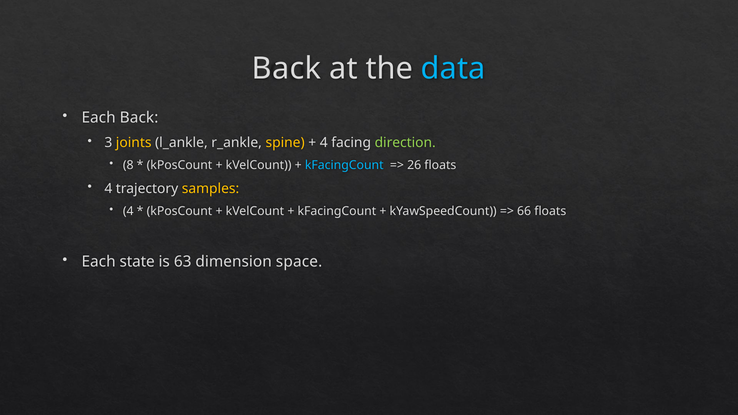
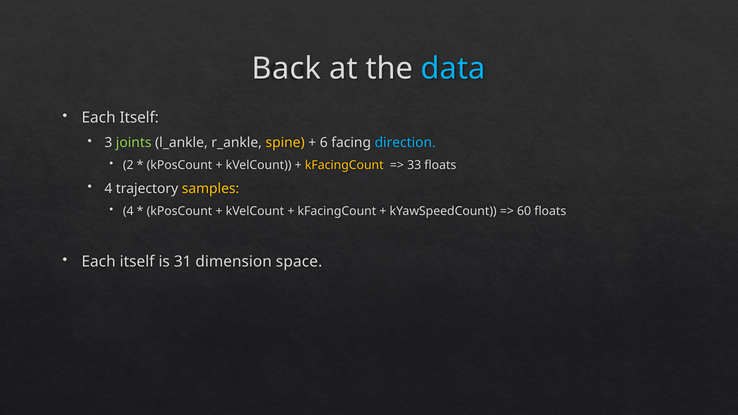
Back: Back -> Itself (139, 118)
joints colour: yellow -> light green (134, 143)
4: 4 -> 6 (324, 143)
direction colour: light green -> light blue (405, 143)
8: 8 -> 2 (128, 165)
kFacingCount colour: light blue -> yellow (344, 165)
26: 26 -> 33 (414, 165)
66: 66 -> 60 (524, 211)
state: state -> itself (137, 262)
63: 63 -> 31 (183, 262)
